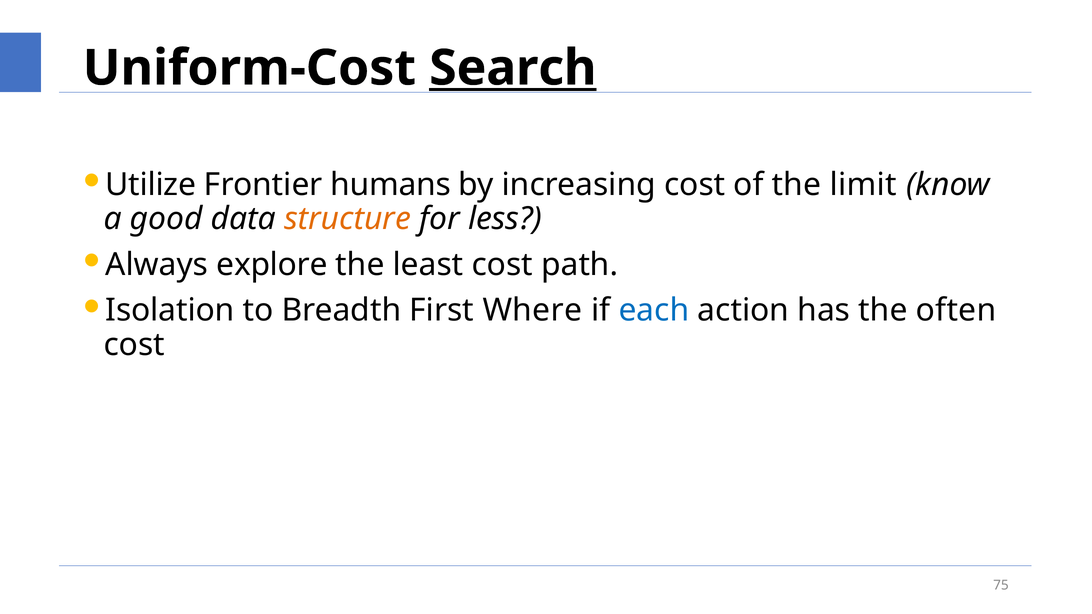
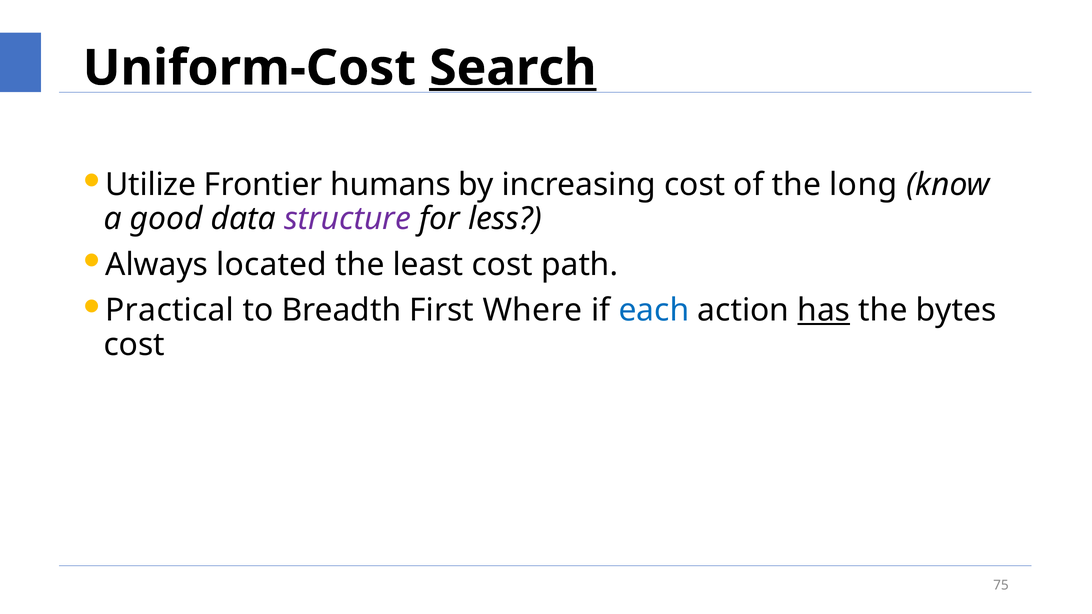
limit: limit -> long (863, 185)
structure colour: orange -> purple (348, 219)
explore: explore -> located (272, 265)
Isolation: Isolation -> Practical (170, 311)
has underline: none -> present (824, 311)
often: often -> bytes (956, 311)
